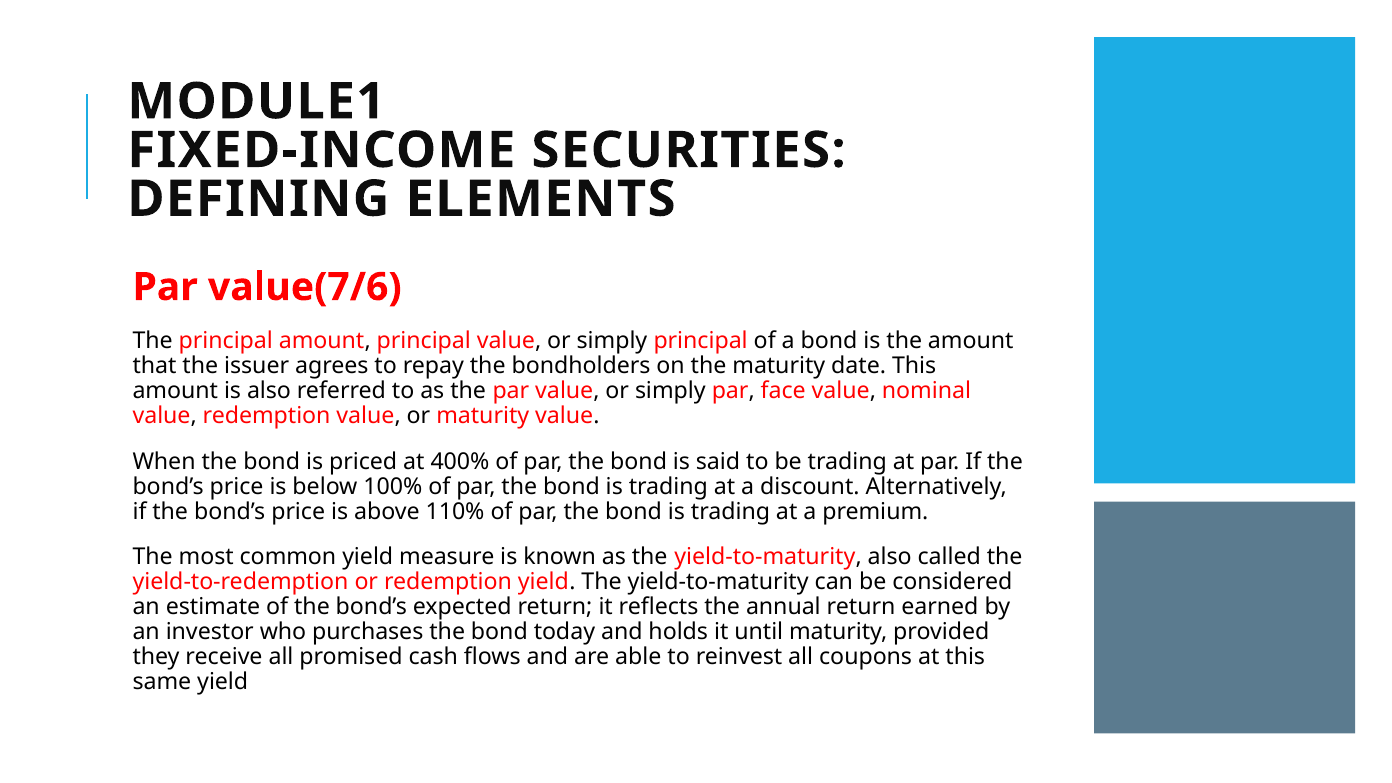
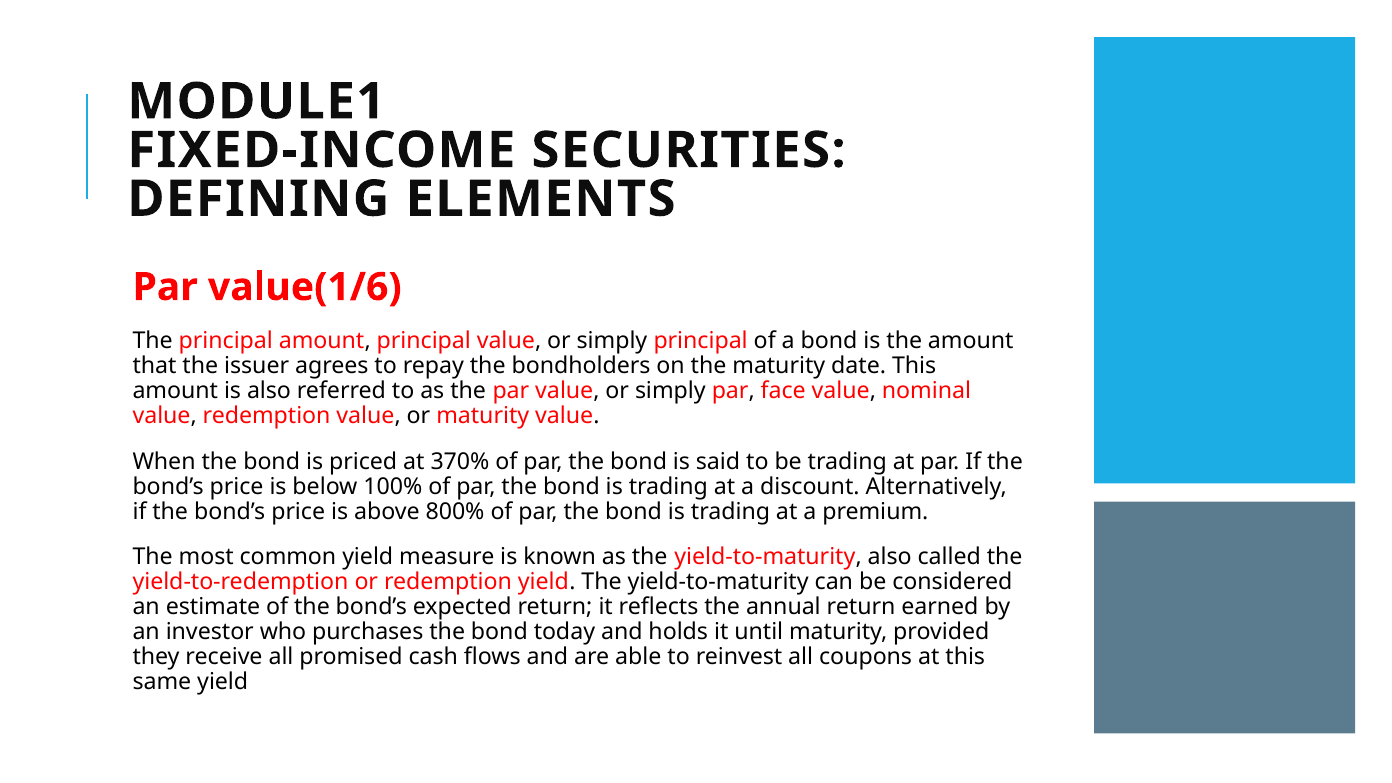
value(7/6: value(7/6 -> value(1/6 (305, 287)
400%: 400% -> 370% (460, 462)
110%: 110% -> 800% (455, 512)
